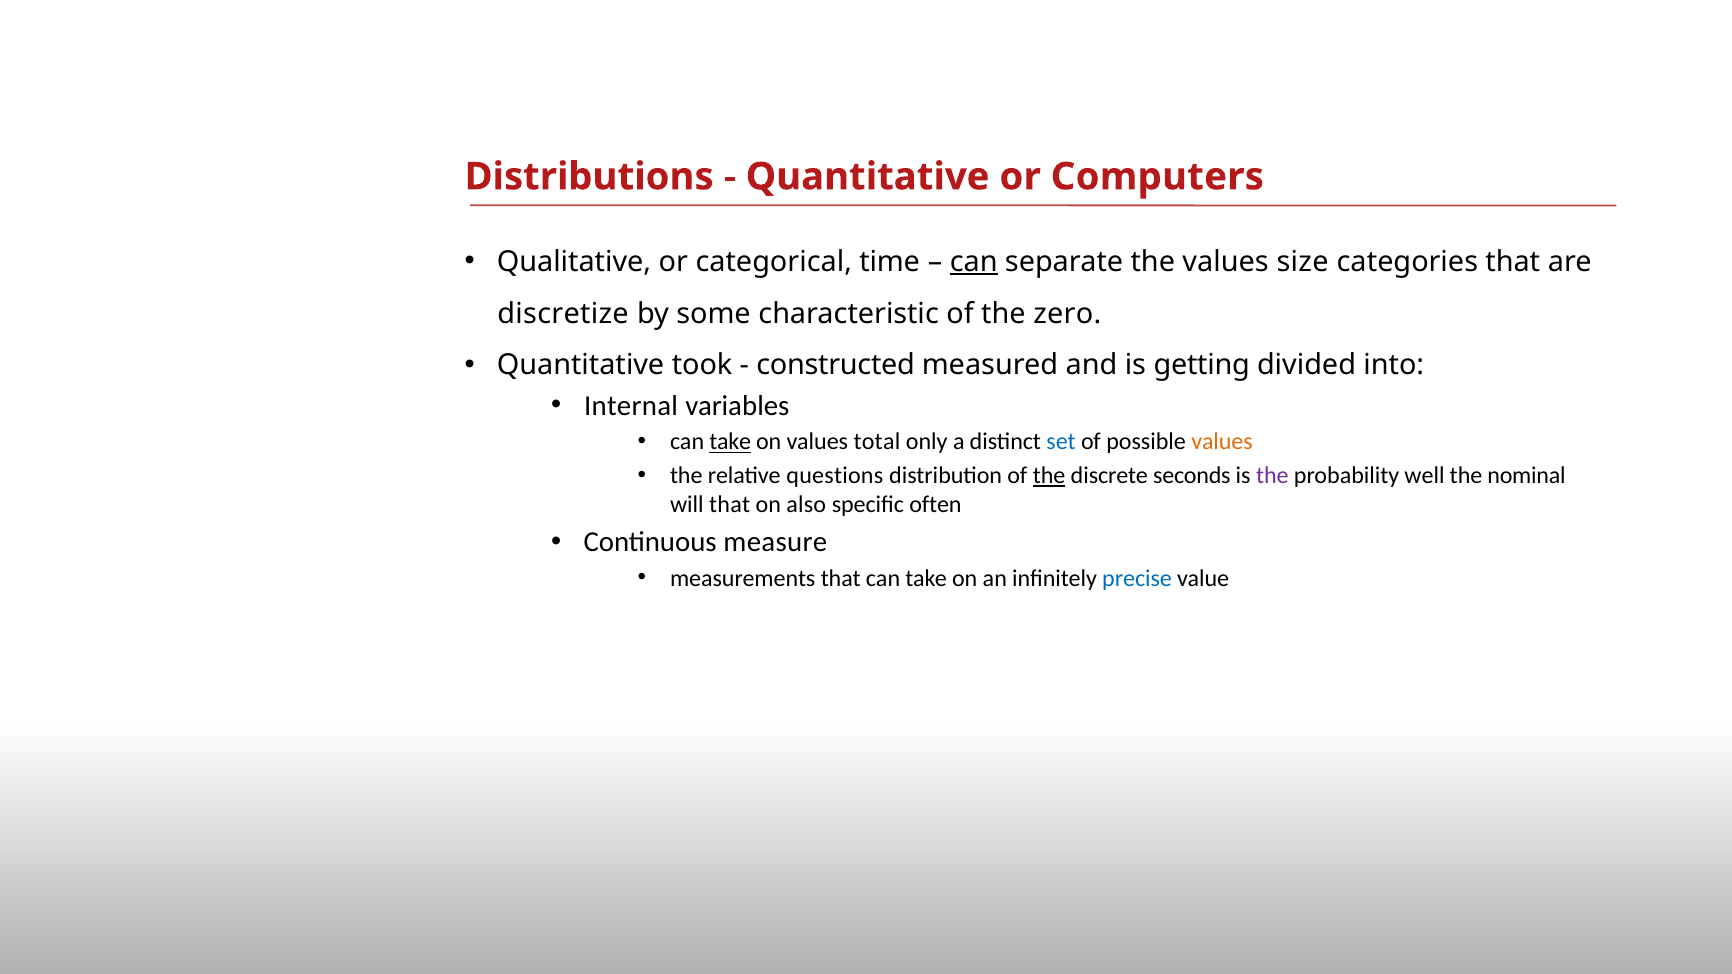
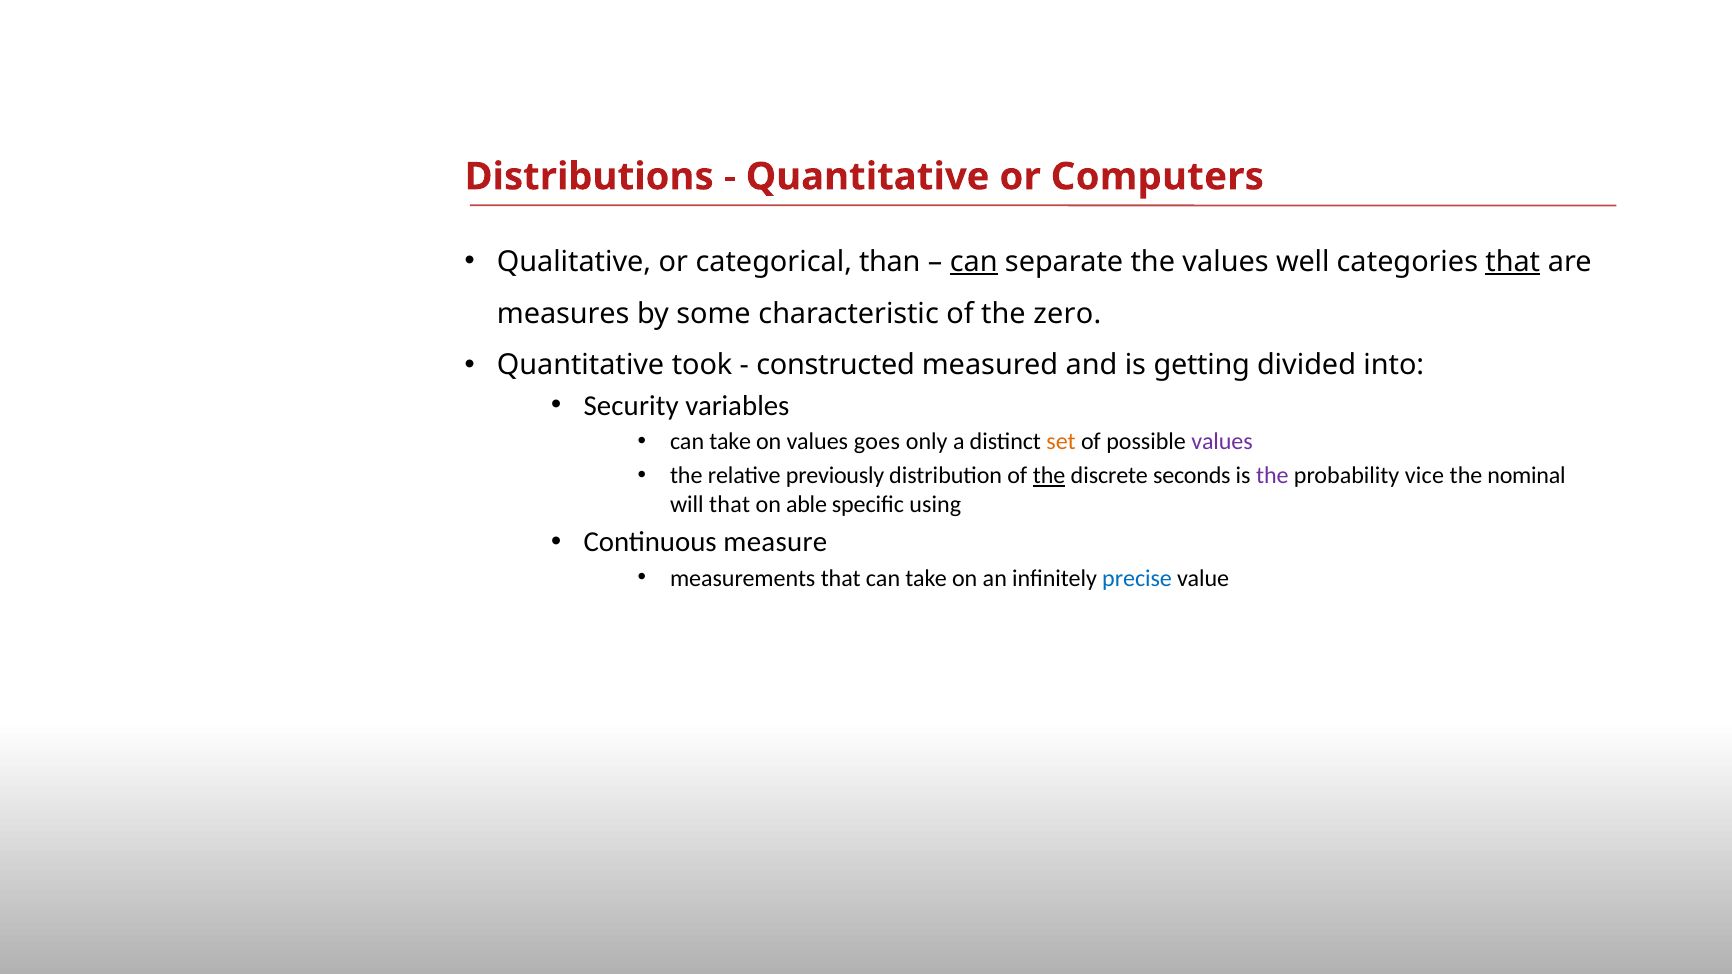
time: time -> than (890, 262)
size: size -> well (1303, 262)
that underline: none -> present (1513, 262)
discretize: discretize -> measures (563, 314)
Internal: Internal -> Security (631, 406)
take underline: present -> none (730, 442)
total: total -> goes (877, 442)
set colour: blue -> orange (1061, 442)
values colour: orange -> purple (1222, 442)
questions: questions -> previously (835, 476)
well: well -> vice (1424, 476)
also: also -> able (807, 504)
often: often -> using (935, 504)
